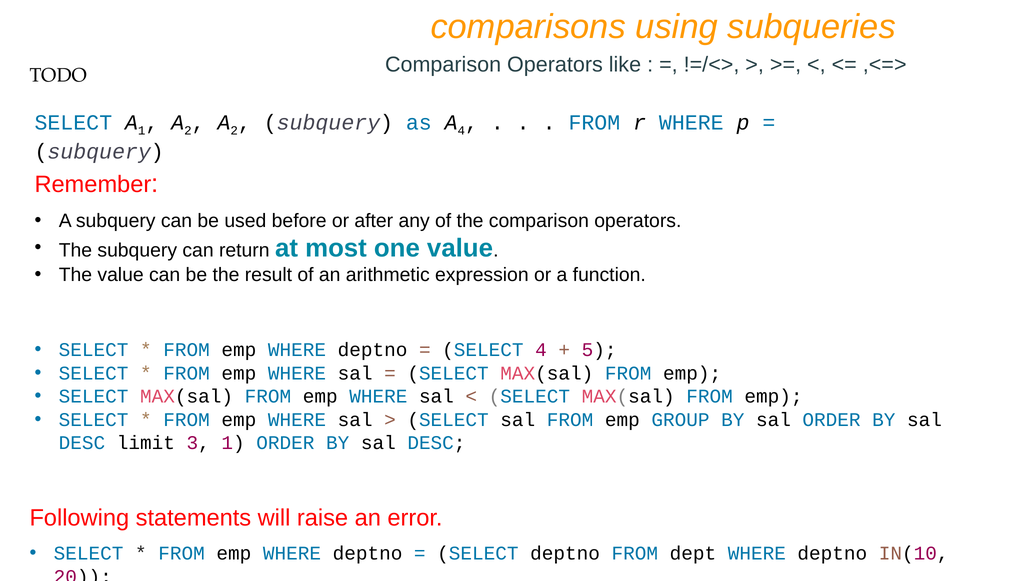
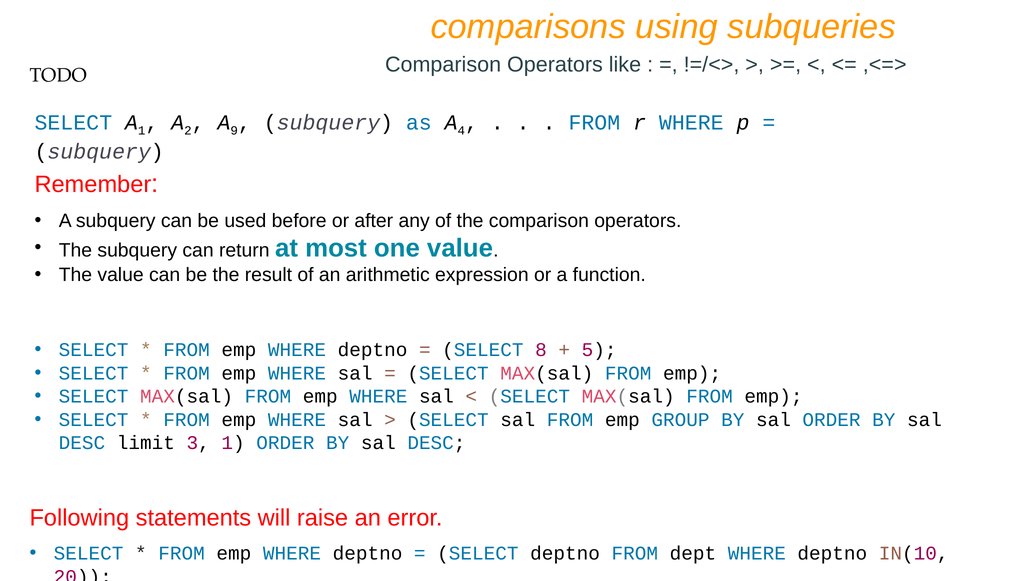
2: 2 -> 9 (234, 131)
SELECT 4: 4 -> 8 (541, 350)
